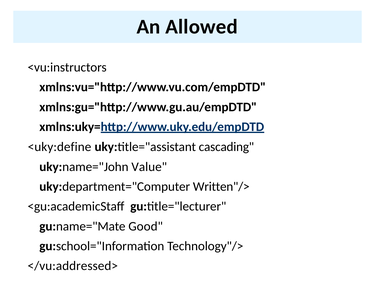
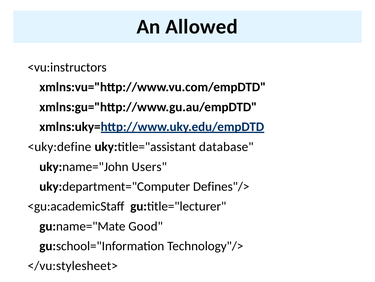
cascading: cascading -> database (226, 147)
Value: Value -> Users (149, 166)
Written"/>: Written"/> -> Defines"/> (221, 186)
</vu:addressed>: </vu:addressed> -> </vu:stylesheet> (73, 265)
